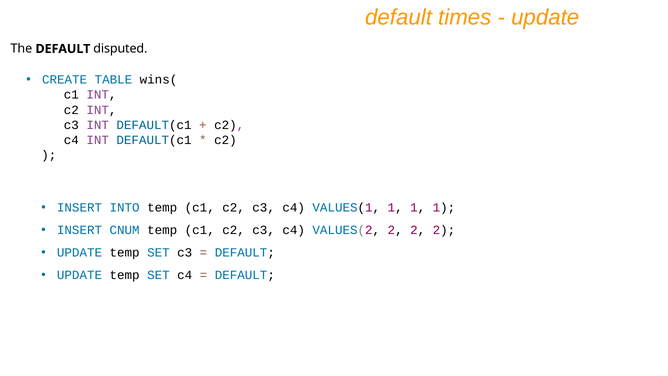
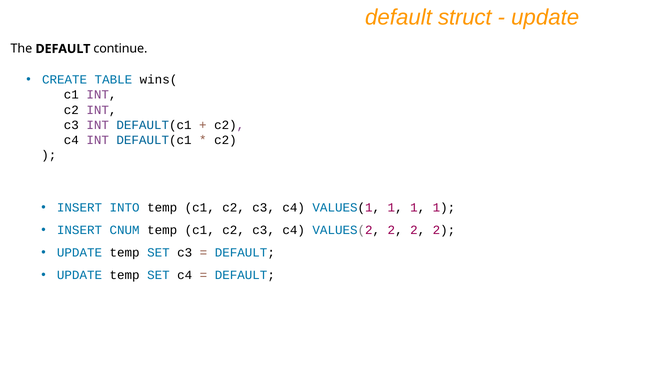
times: times -> struct (465, 17)
disputed: disputed -> continue (120, 49)
